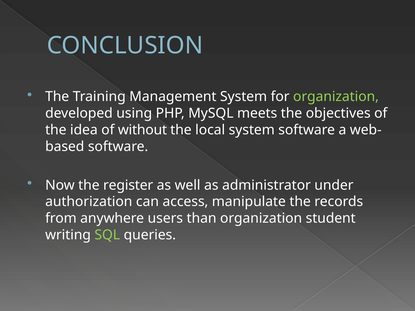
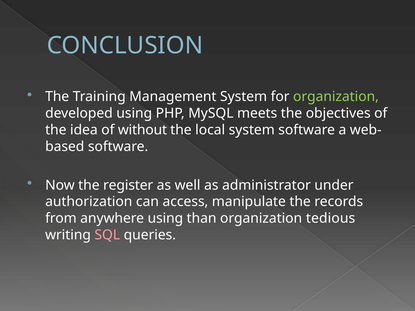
anywhere users: users -> using (165, 218)
student: student -> tedious (331, 218)
SQL colour: light green -> pink (107, 235)
